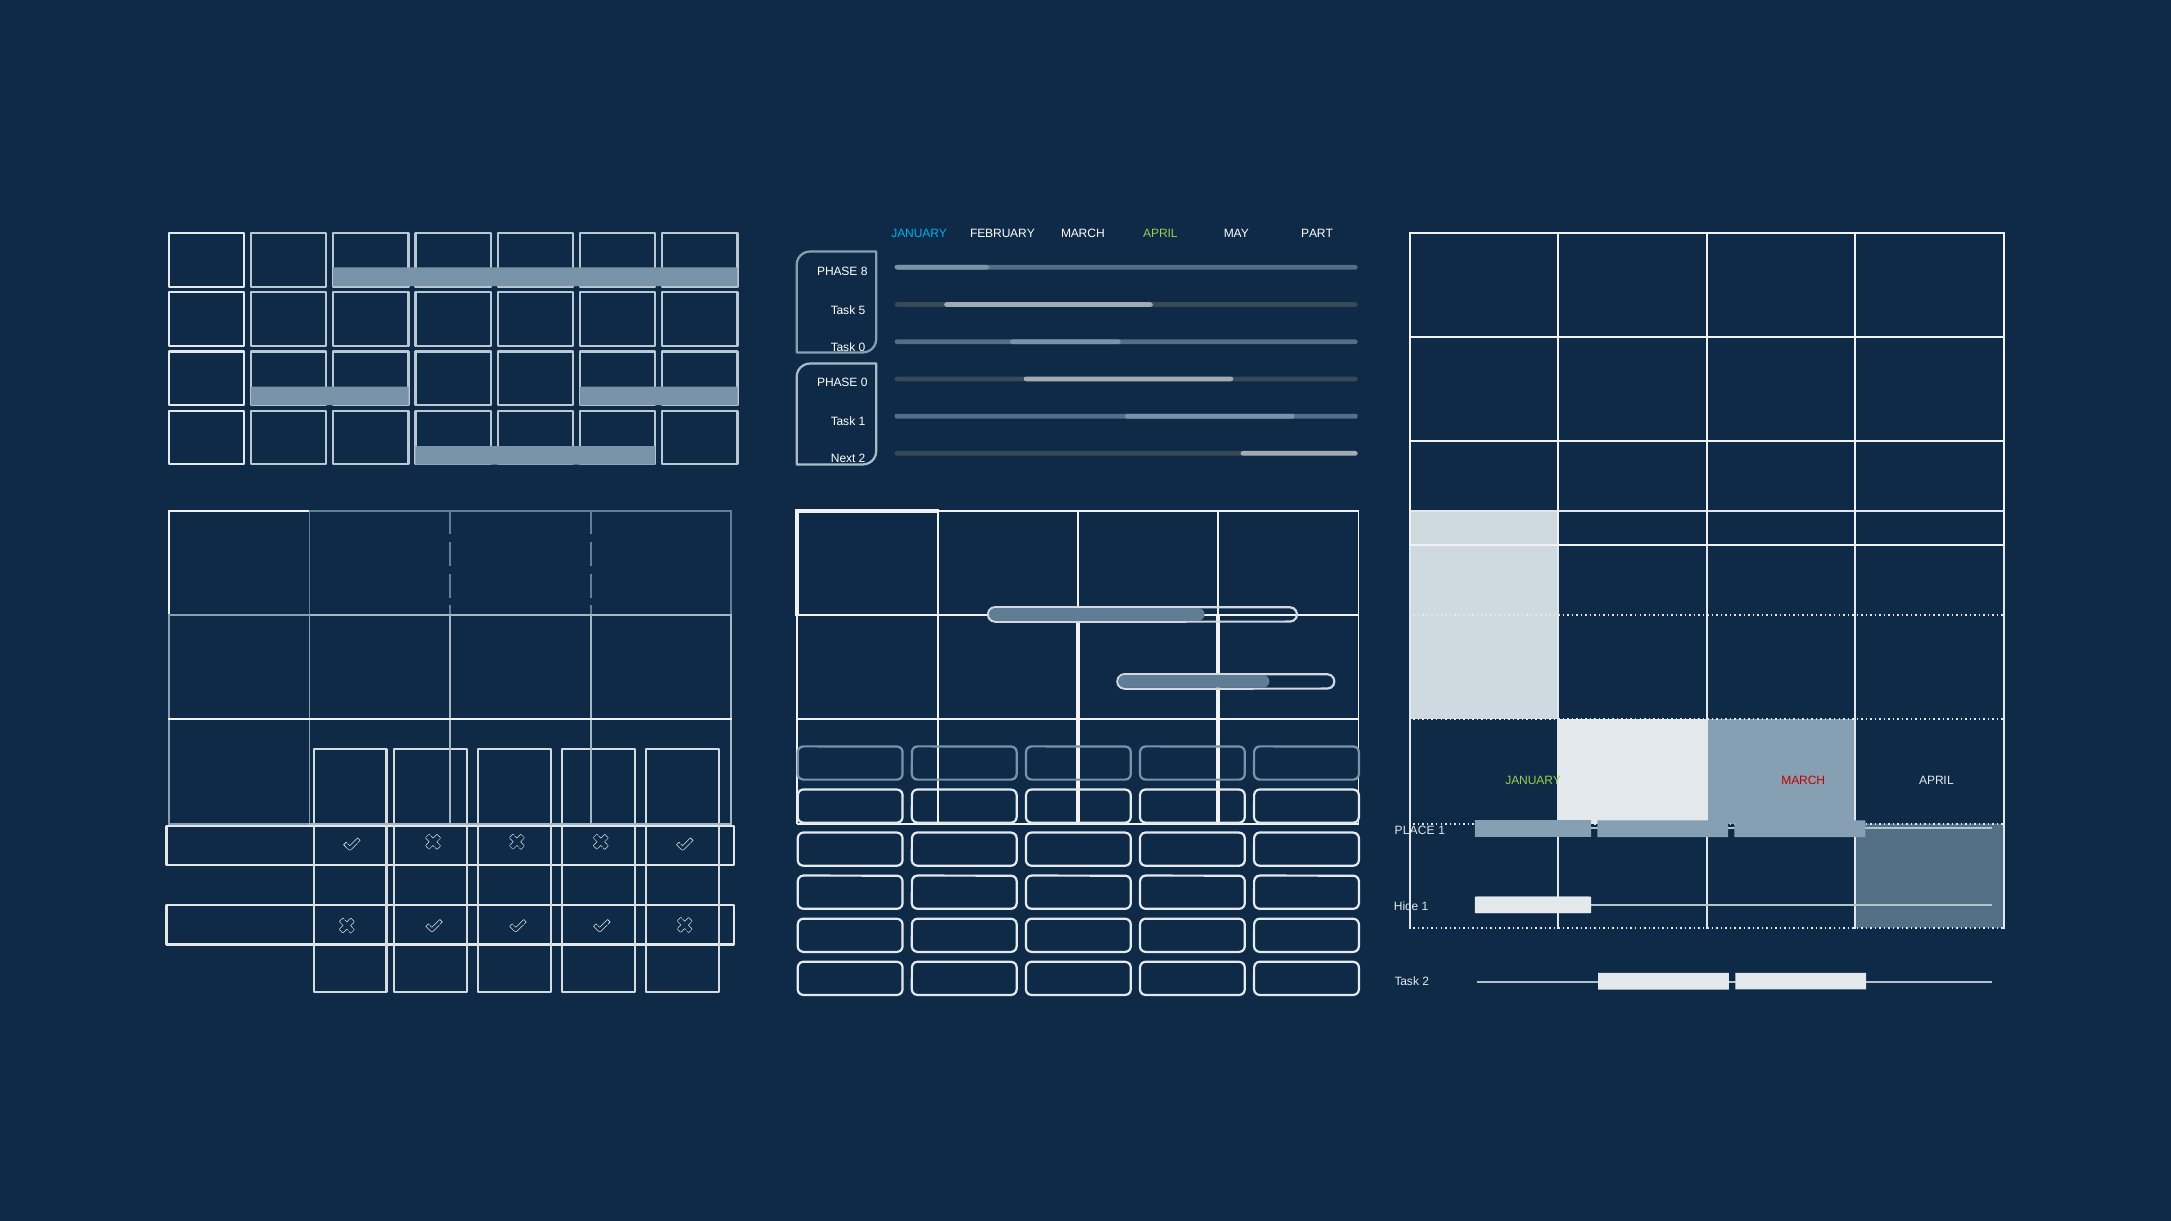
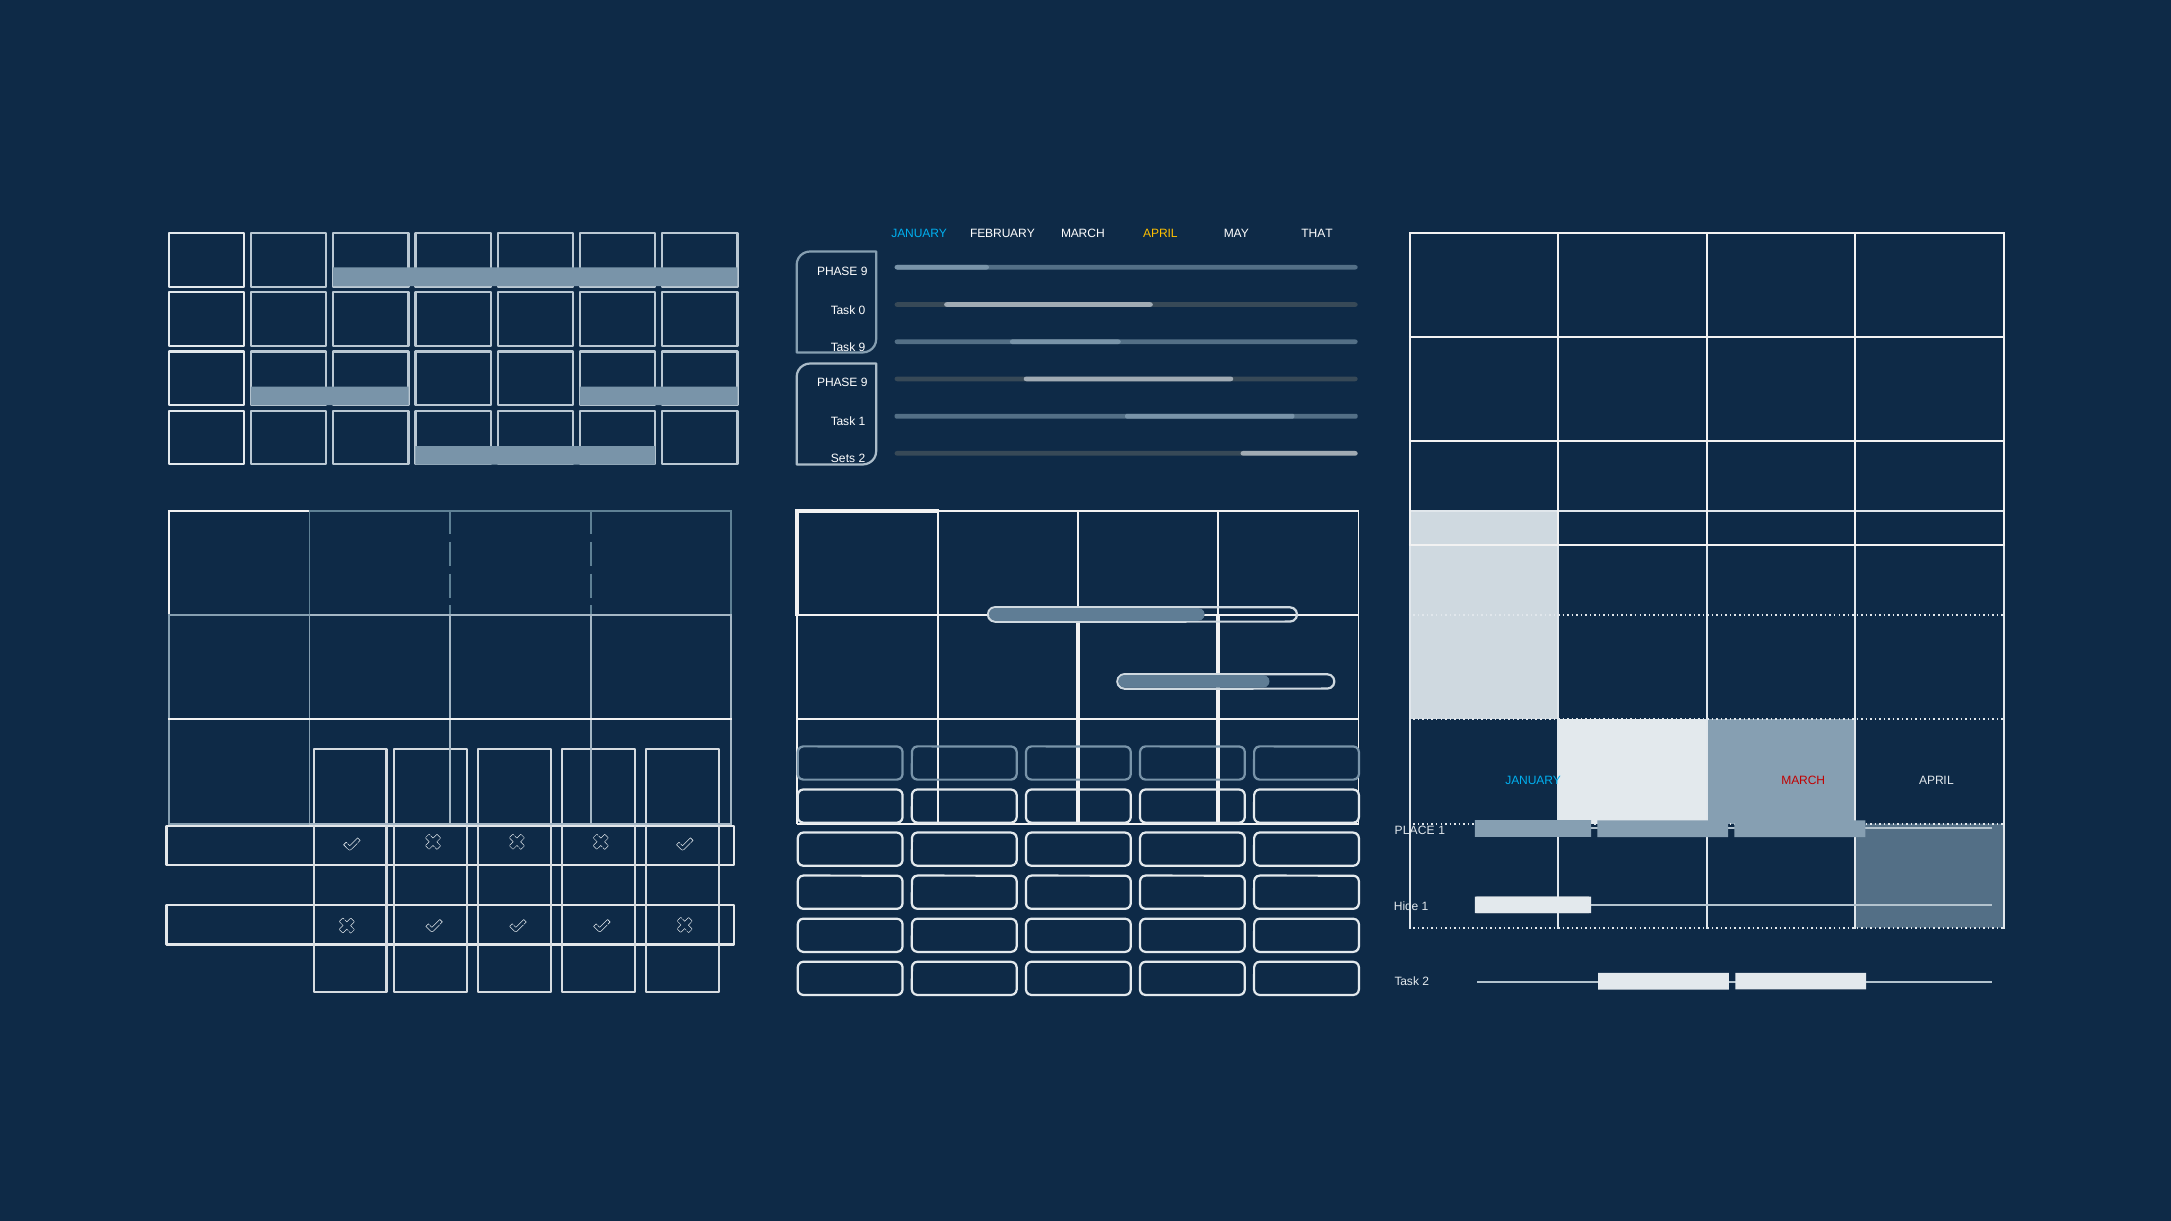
APRIL colour: light green -> yellow (1160, 234)
PART: PART -> THAT (1317, 234)
8: 8 -> 9 (864, 272)
5: 5 -> 0 (862, 310)
Task 0: 0 -> 9 (862, 347)
0: 0 -> 9 (864, 382)
Next: Next -> Sets (843, 459)
JANUARY colour: light green -> light blue (1533, 781)
